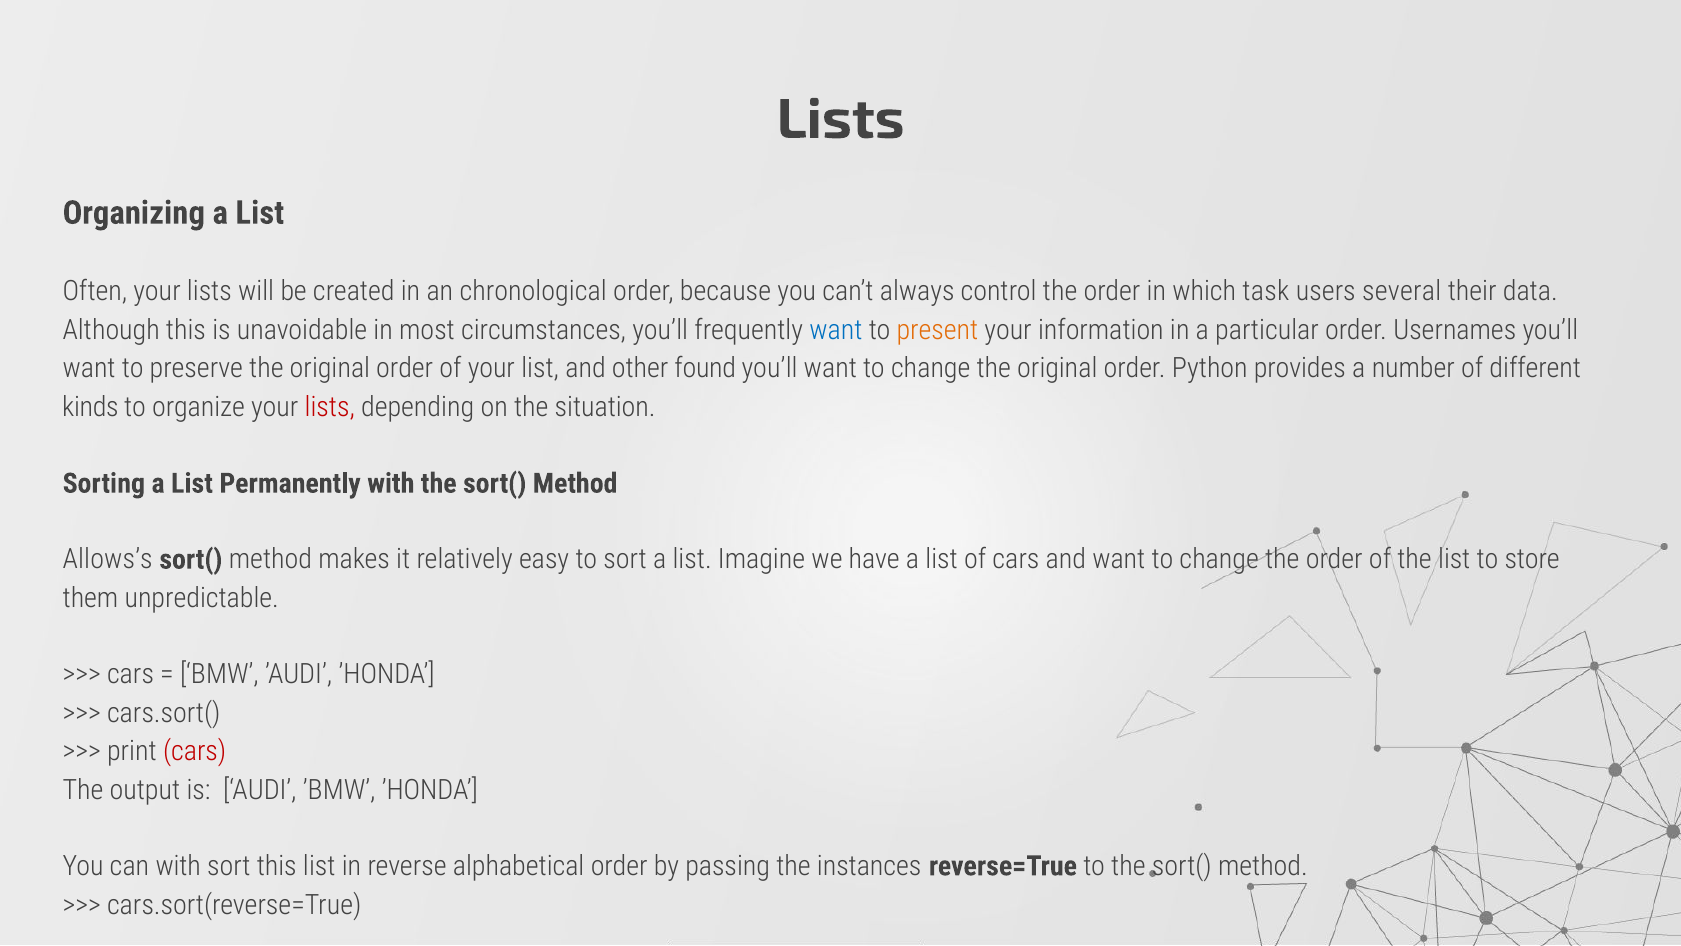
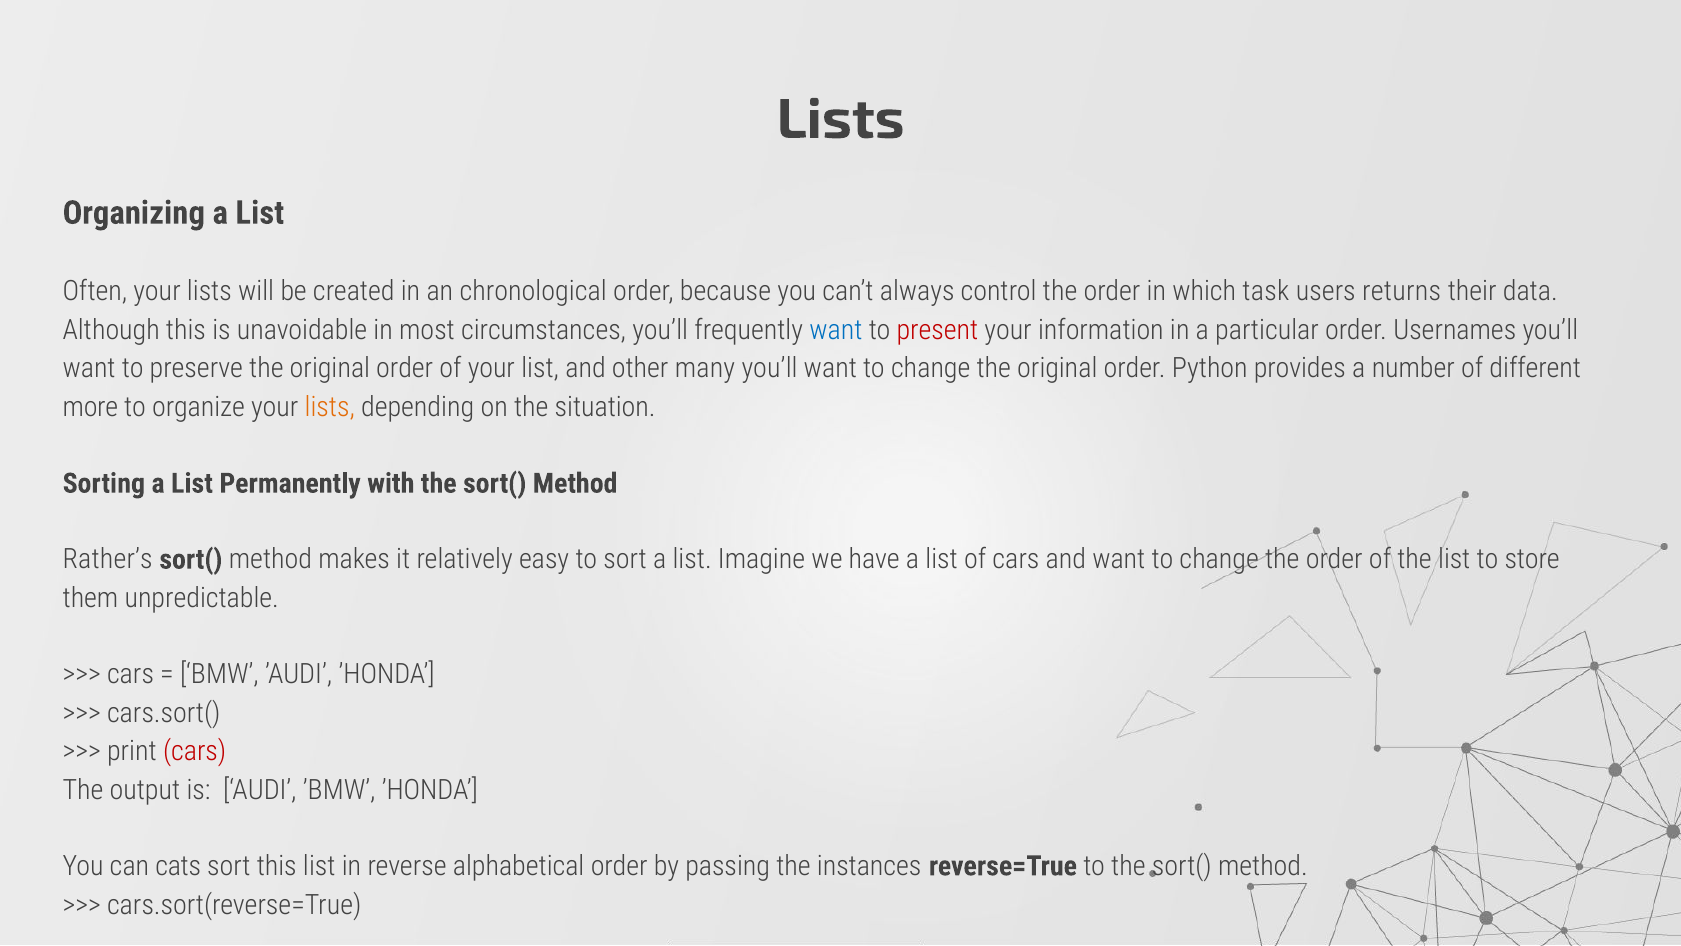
several: several -> returns (1402, 291)
present colour: orange -> red (937, 330)
found: found -> many (705, 369)
kinds: kinds -> more (90, 407)
lists colour: red -> orange (330, 407)
Allows’s: Allows’s -> Rather’s (108, 559)
can with: with -> cats (178, 866)
